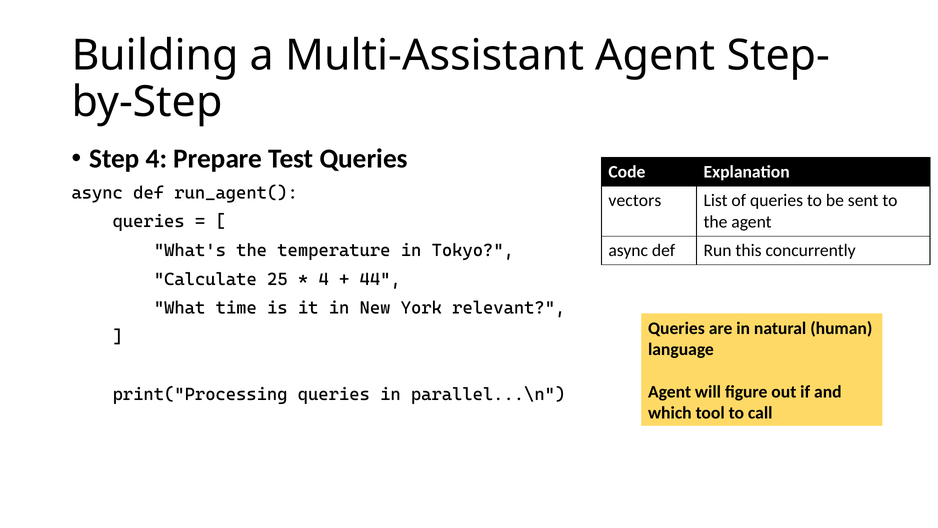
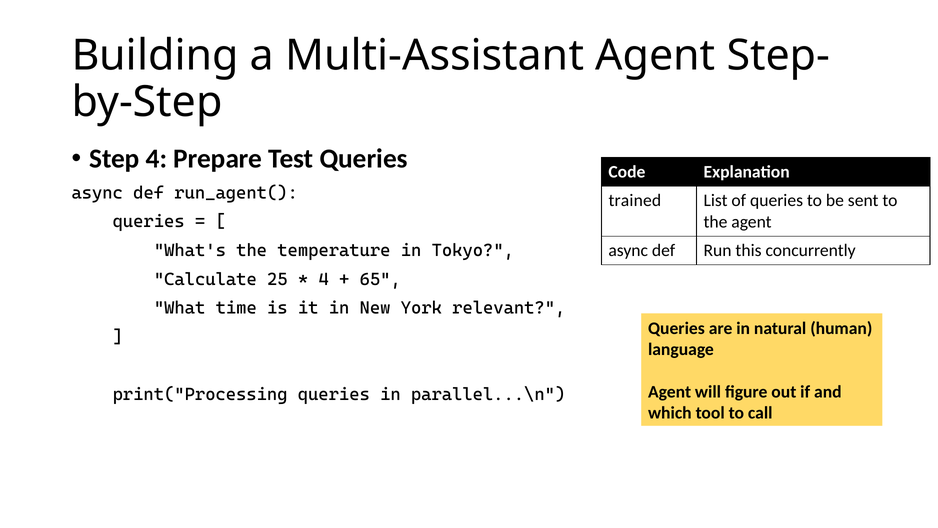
vectors: vectors -> trained (635, 201)
44: 44 -> 65 (380, 279)
